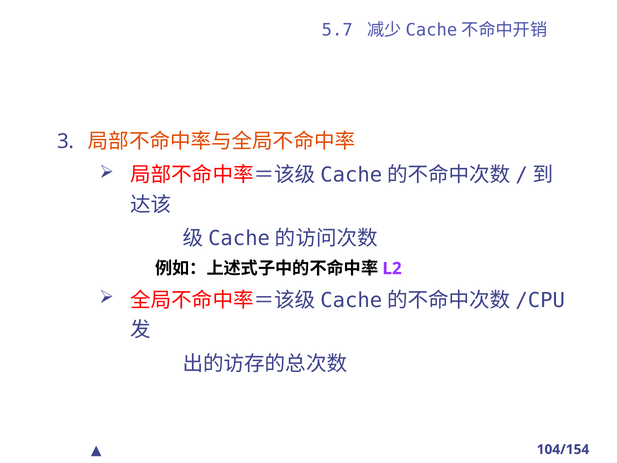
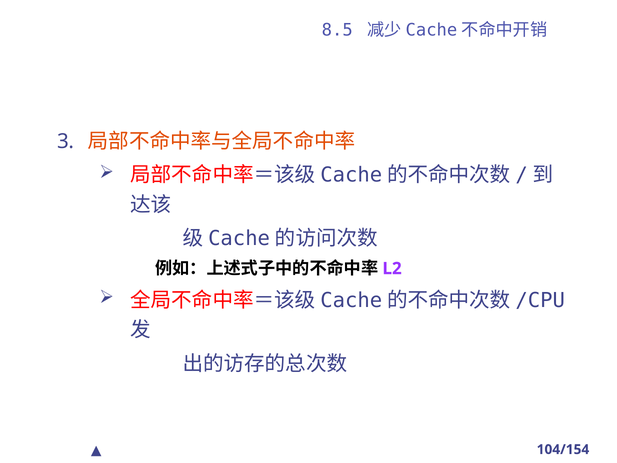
5.7: 5.7 -> 8.5 (337, 30)
